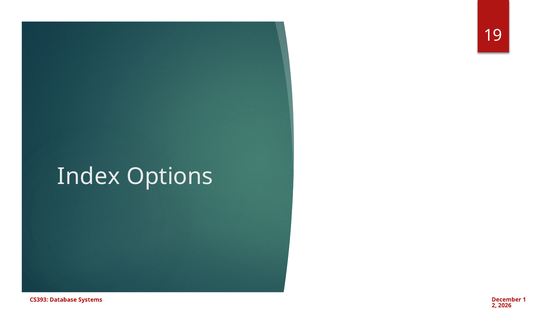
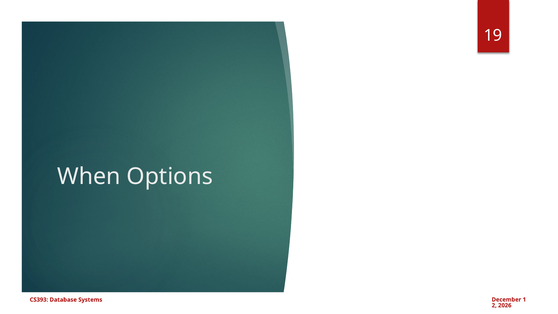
Index: Index -> When (89, 177)
